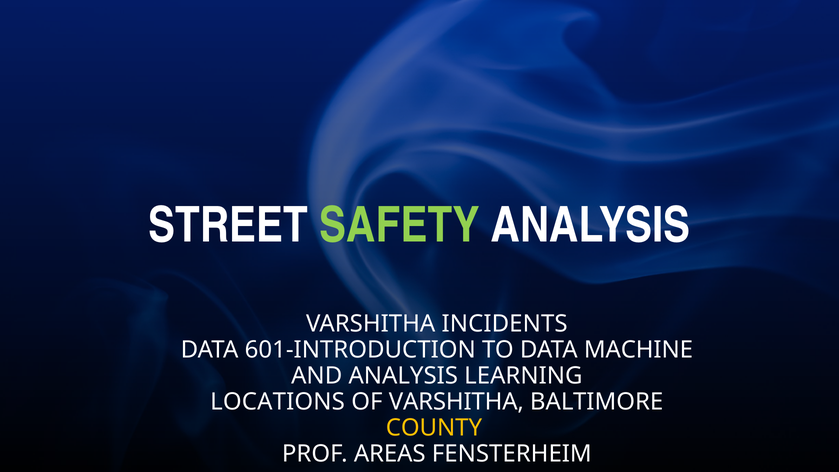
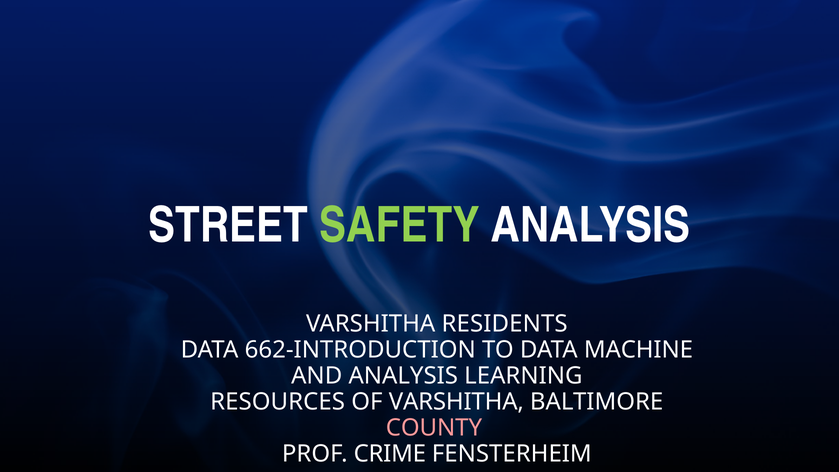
INCIDENTS: INCIDENTS -> RESIDENTS (505, 324)
601-INTRODUCTION: 601-INTRODUCTION -> 662-INTRODUCTION (360, 350)
LOCATIONS: LOCATIONS -> RESOURCES (278, 402)
COUNTY colour: yellow -> pink (434, 428)
AREAS: AREAS -> CRIME (390, 454)
